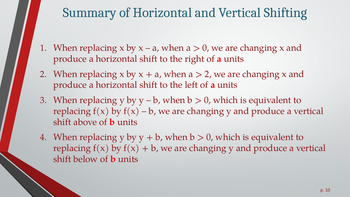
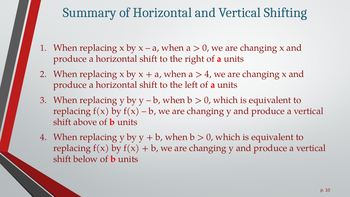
2: 2 -> 4 (208, 74)
